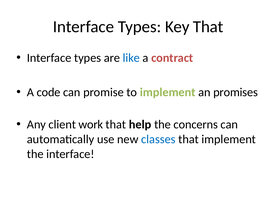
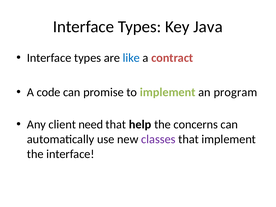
Key That: That -> Java (208, 27)
promises: promises -> program (235, 92)
work: work -> need (91, 124)
classes colour: blue -> purple (158, 139)
